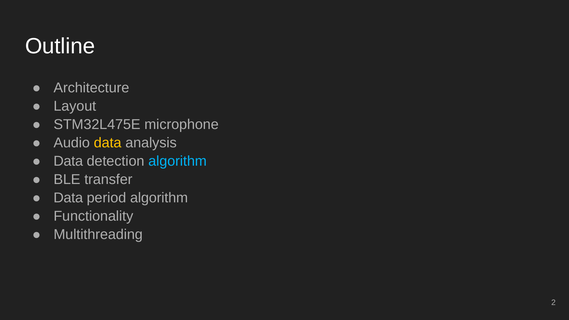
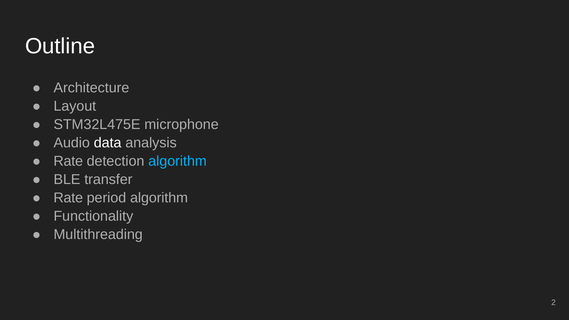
data colour: yellow -> white (108, 143)
Data: Data -> Rate (68, 161)
Data: Data -> Rate (68, 198)
